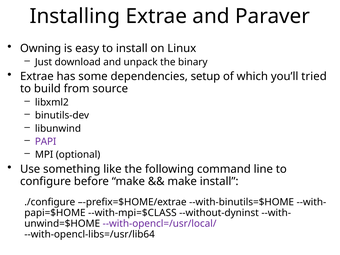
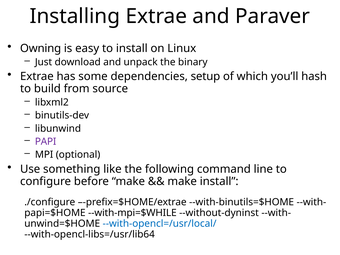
tried: tried -> hash (314, 76)
--with-mpi=$CLASS: --with-mpi=$CLASS -> --with-mpi=$WHILE (132, 213)
--with-opencl=/usr/local/ colour: purple -> blue (160, 224)
